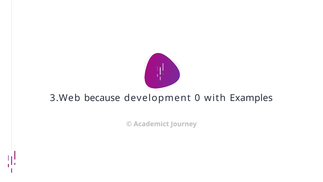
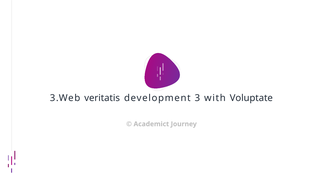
because: because -> veritatis (102, 98)
0: 0 -> 3 (197, 98)
Examples: Examples -> Voluptate (251, 98)
